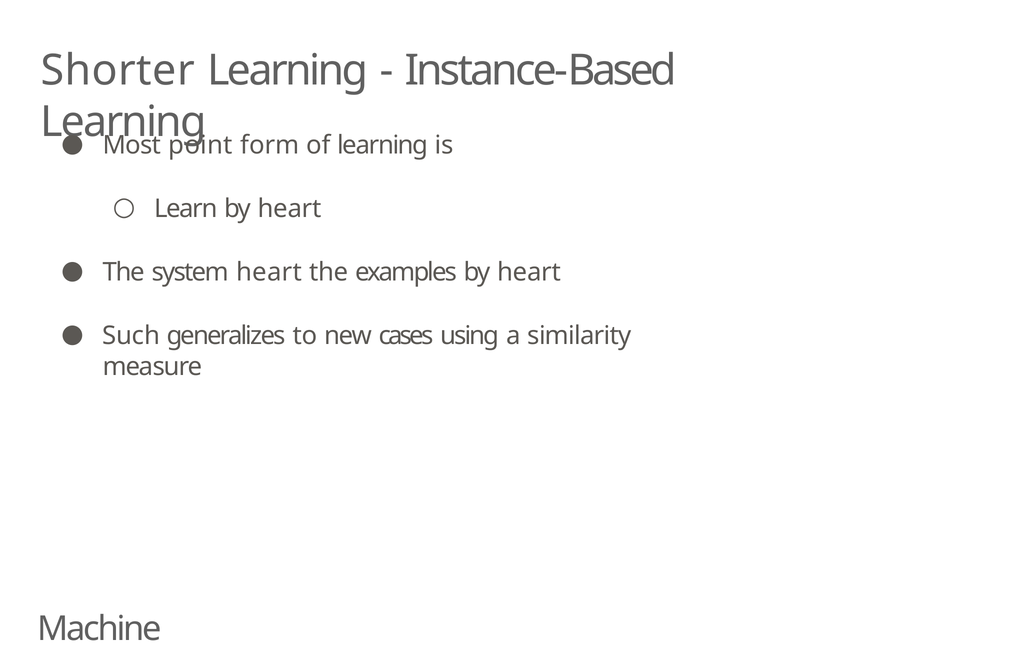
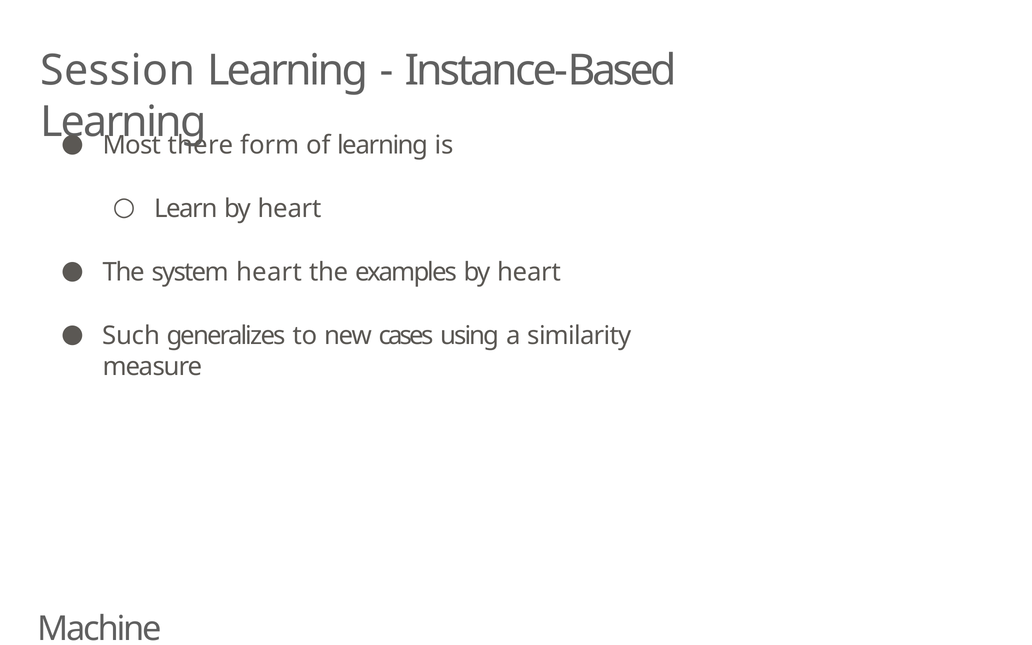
Shorter: Shorter -> Session (118, 70)
point: point -> there (201, 145)
